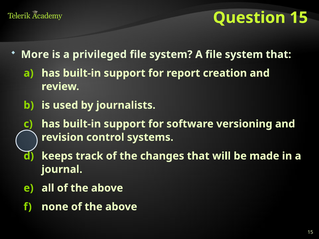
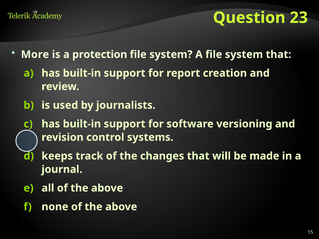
Question 15: 15 -> 23 (299, 18)
privileged: privileged -> protection (100, 55)
